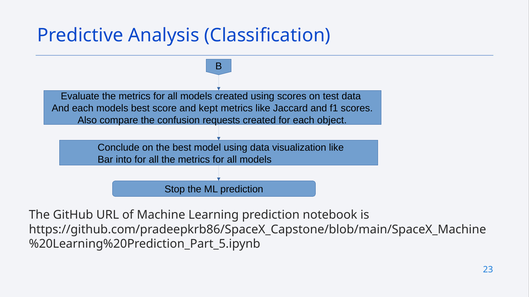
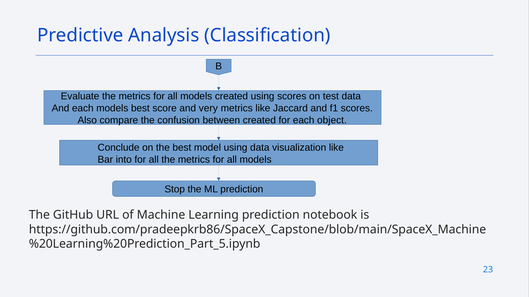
kept: kept -> very (208, 108)
requests: requests -> between (221, 120)
